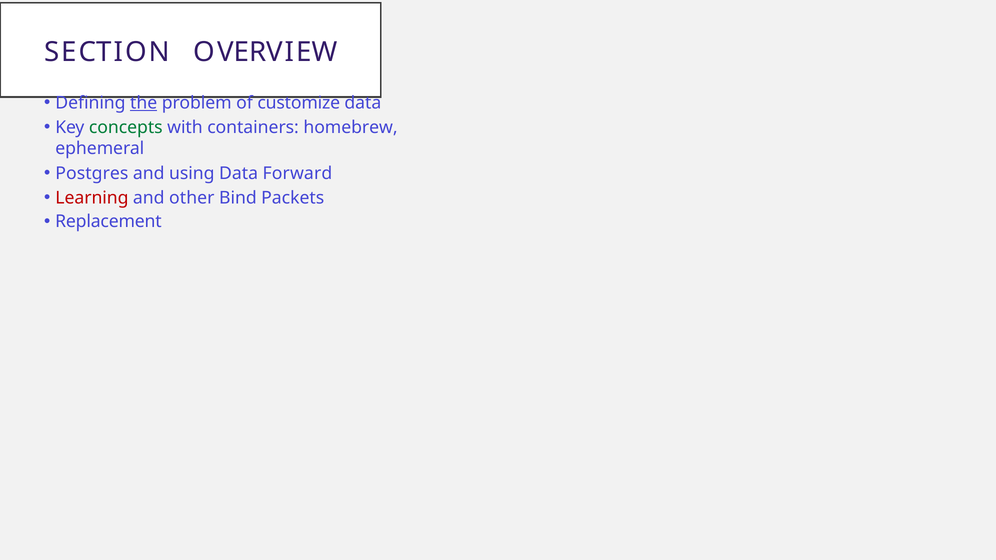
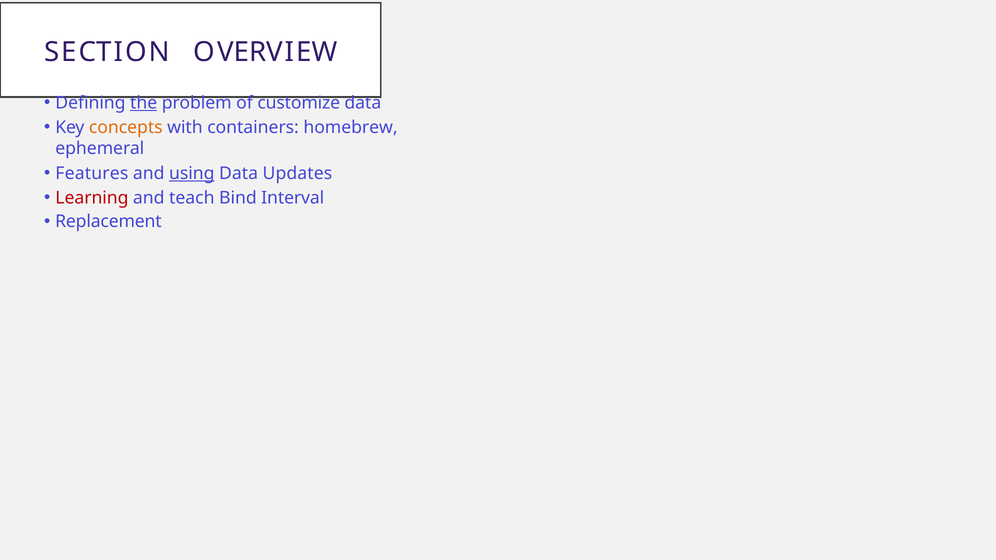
concepts colour: green -> orange (126, 128)
Postgres: Postgres -> Features (92, 173)
using underline: none -> present (192, 173)
Forward: Forward -> Updates (297, 173)
other: other -> teach (192, 198)
Packets: Packets -> Interval (293, 198)
